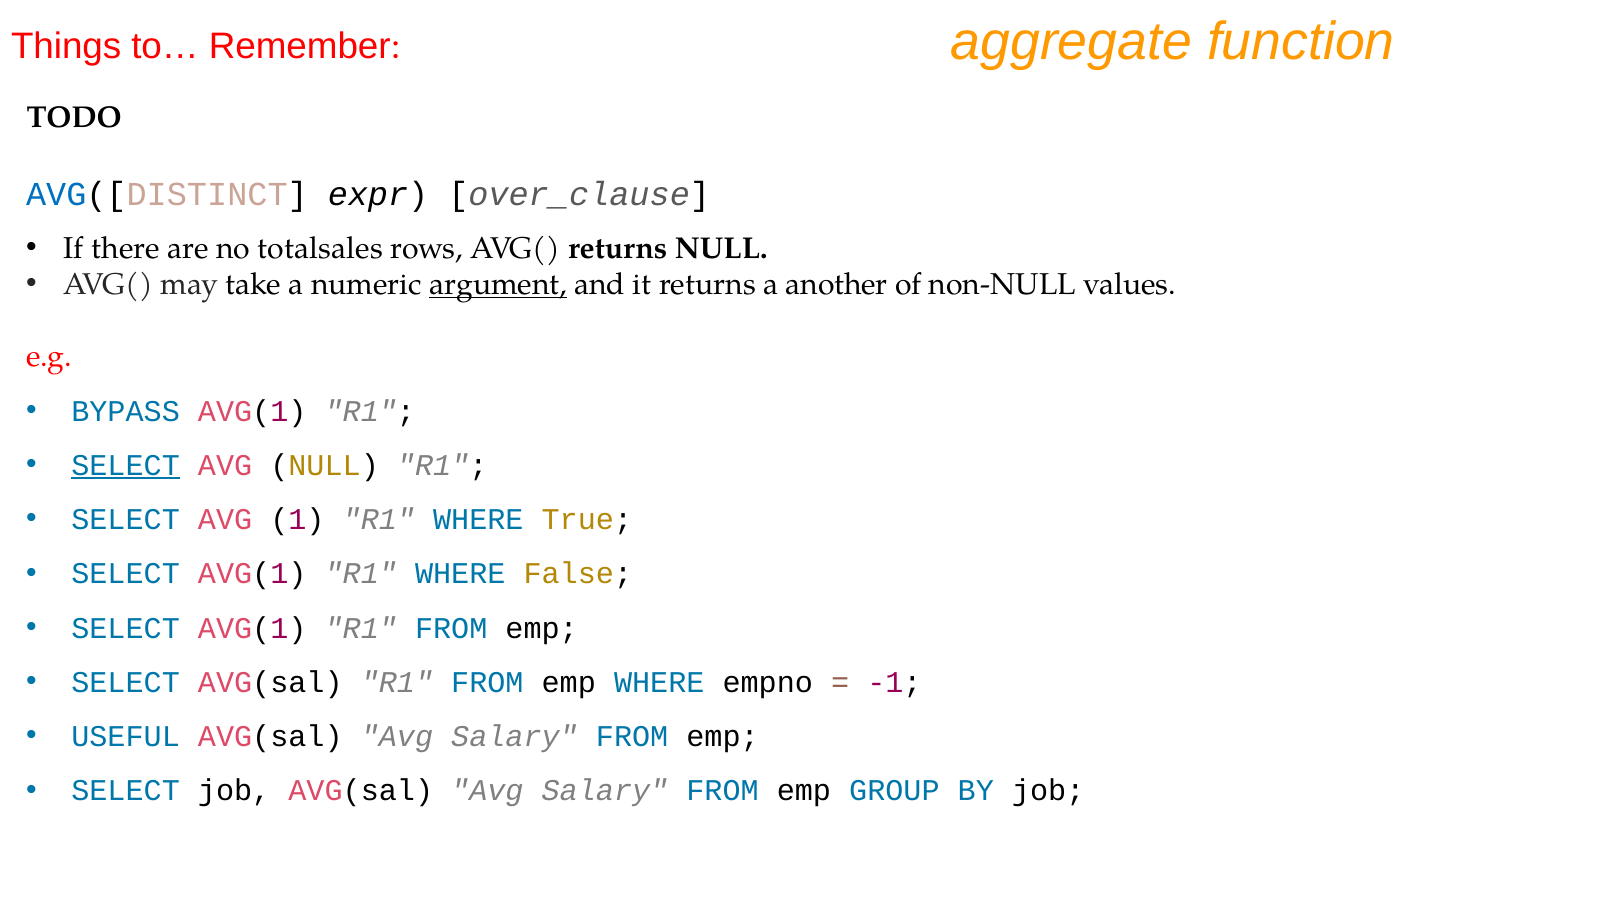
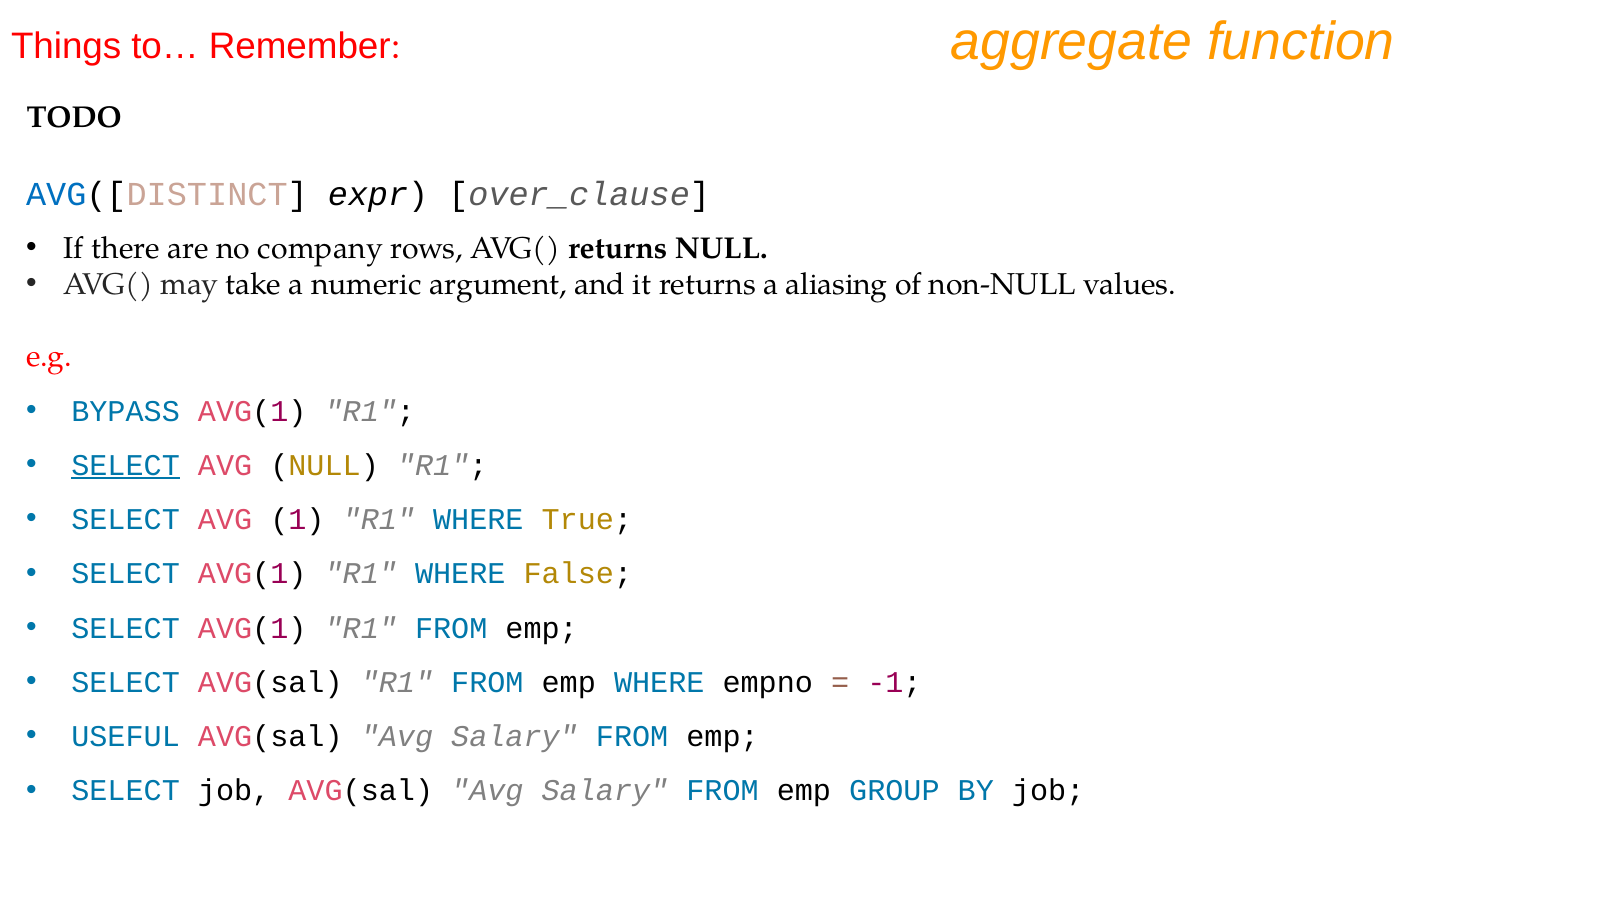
totalsales: totalsales -> company (320, 249)
argument underline: present -> none (498, 285)
another: another -> aliasing (837, 285)
